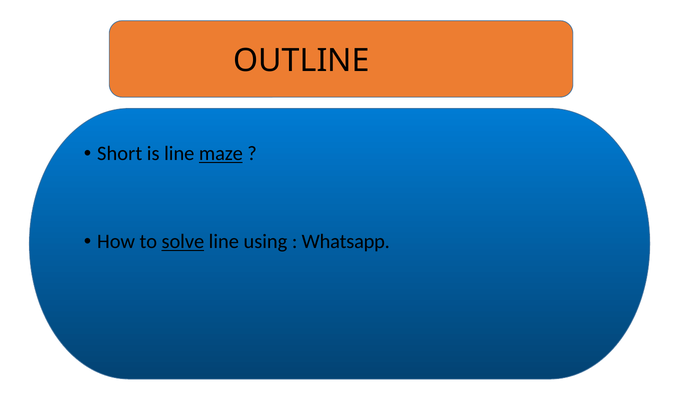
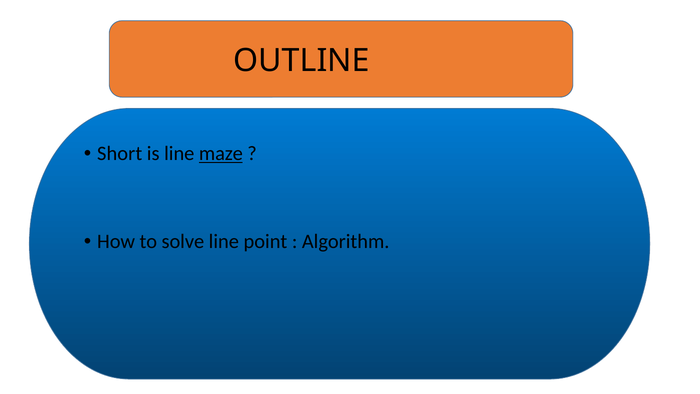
solve underline: present -> none (183, 242)
using: using -> point (265, 242)
Whatsapp: Whatsapp -> Algorithm (346, 242)
